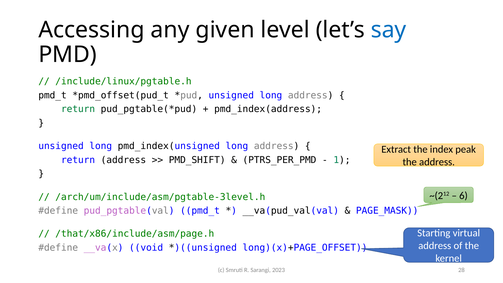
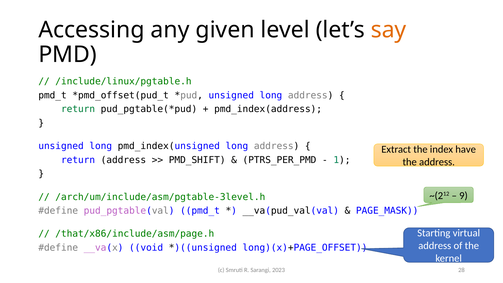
say colour: blue -> orange (389, 30)
peak: peak -> have (466, 149)
6: 6 -> 9 (463, 196)
